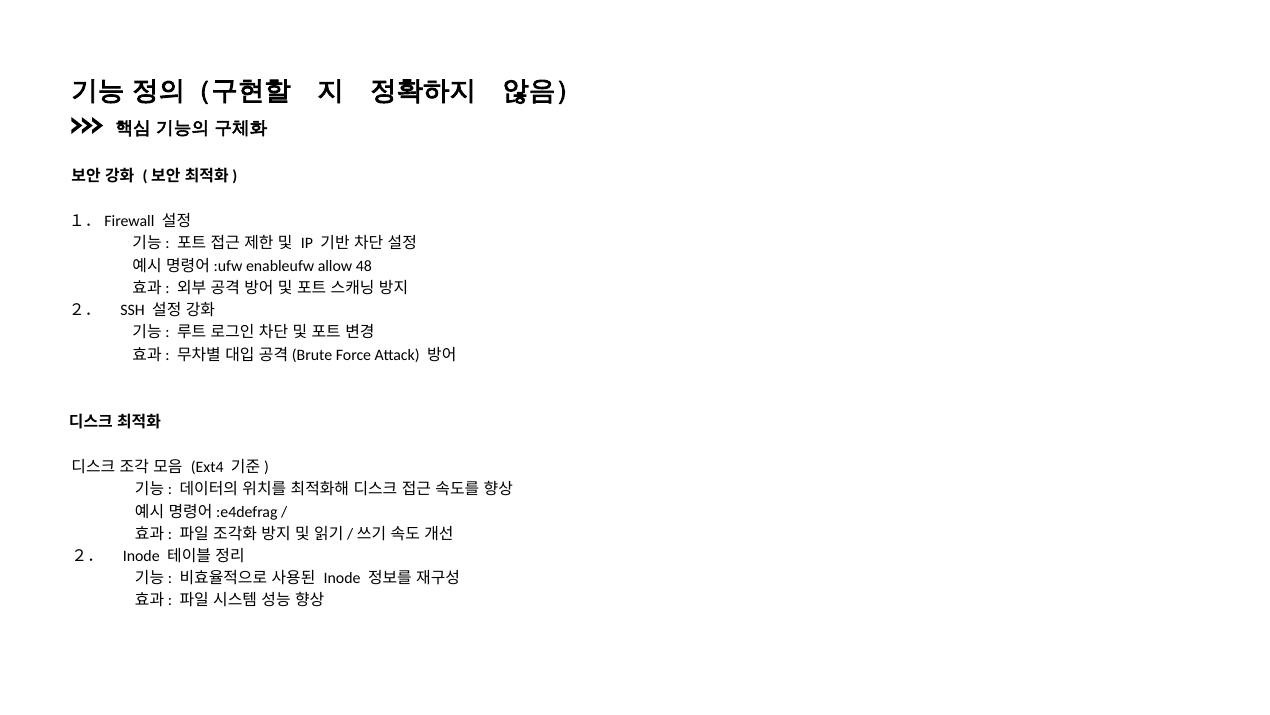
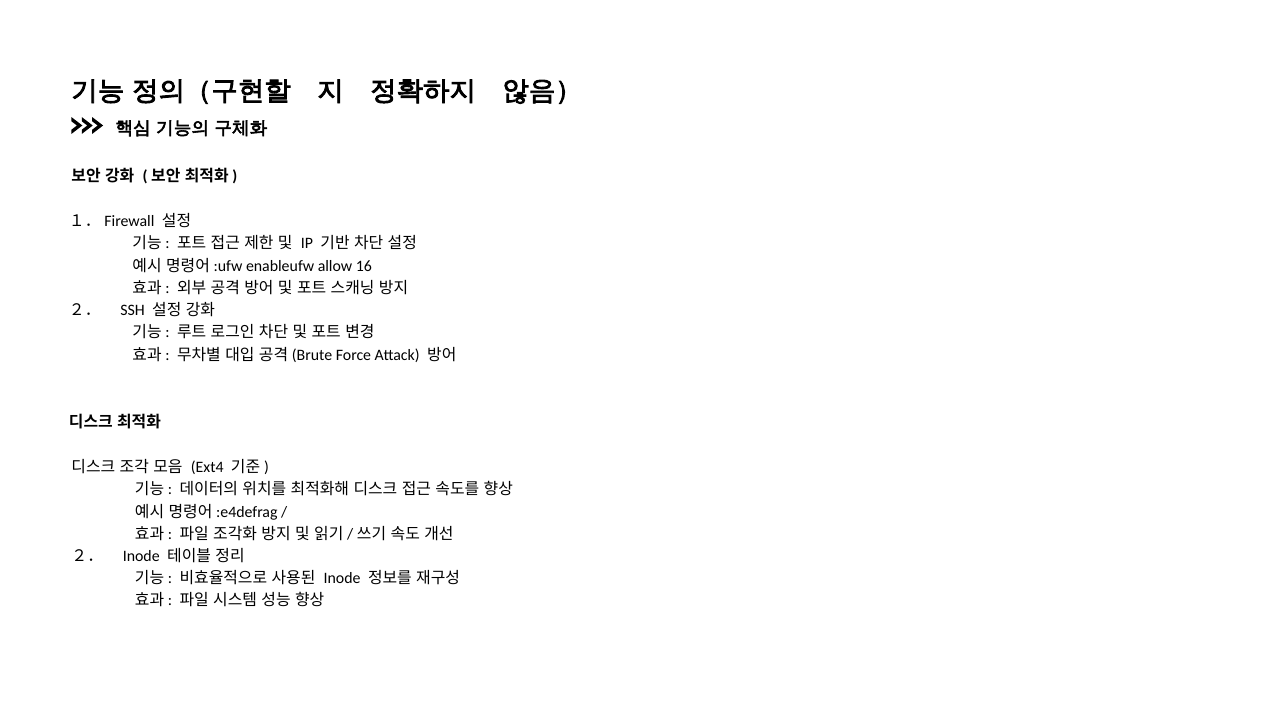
48: 48 -> 16 (364, 266)
